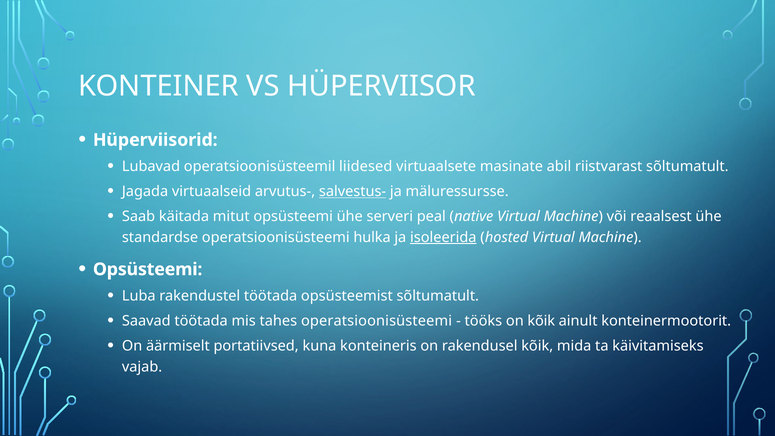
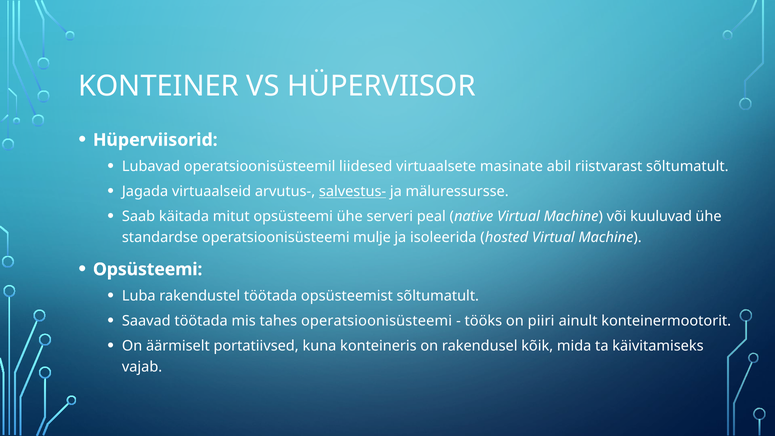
reaalsest: reaalsest -> kuuluvad (661, 216)
hulka: hulka -> mulje (372, 237)
isoleerida underline: present -> none (443, 237)
on kõik: kõik -> piiri (541, 321)
